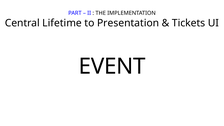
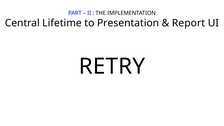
Tickets: Tickets -> Report (189, 23)
EVENT: EVENT -> RETRY (112, 66)
